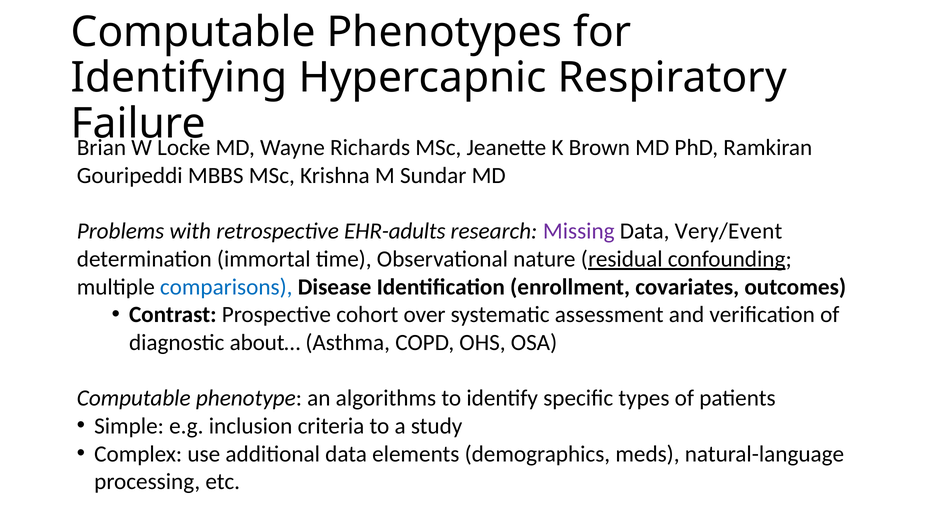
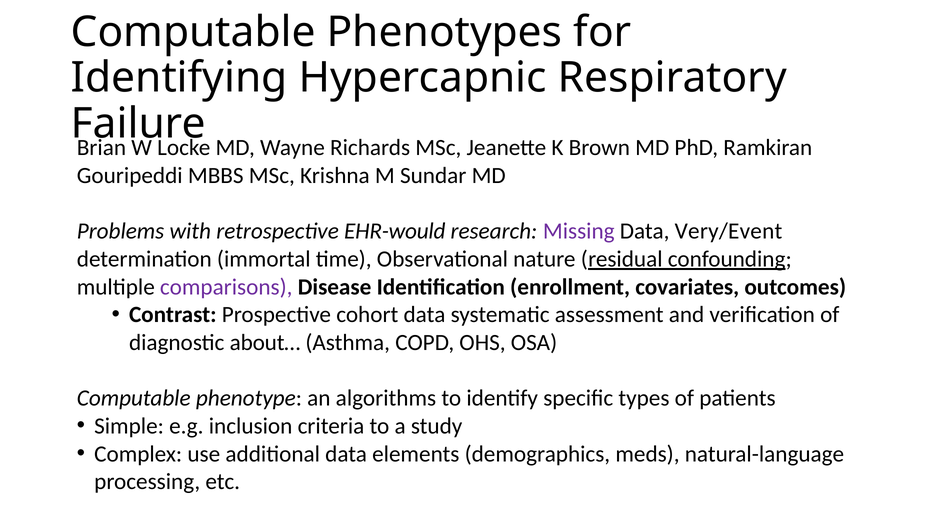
EHR-adults: EHR-adults -> EHR-would (395, 231)
comparisons colour: blue -> purple (226, 287)
cohort over: over -> data (425, 315)
